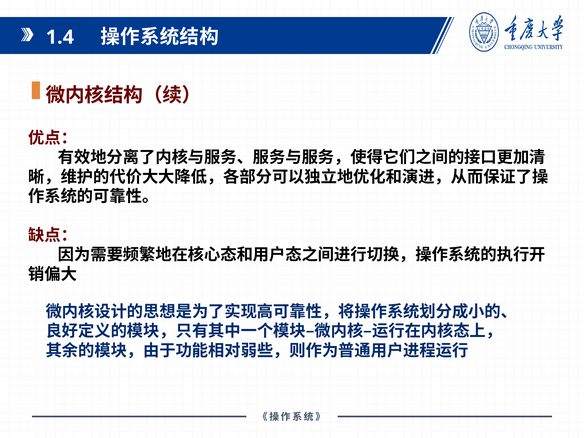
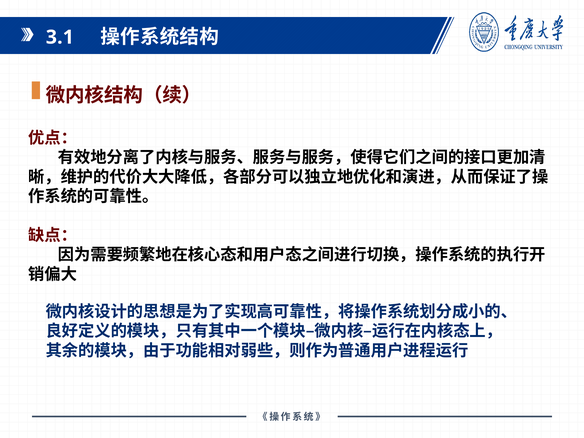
1.4: 1.4 -> 3.1 (60, 37)
